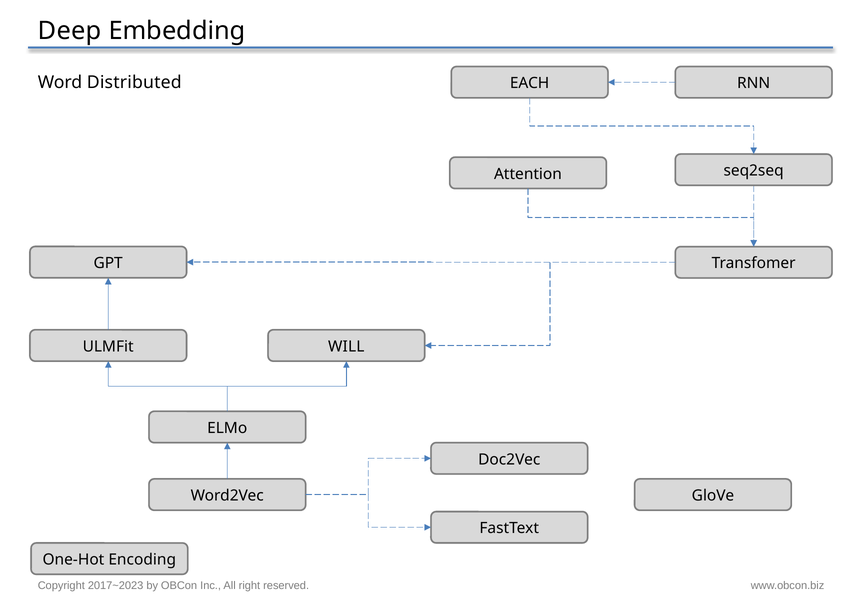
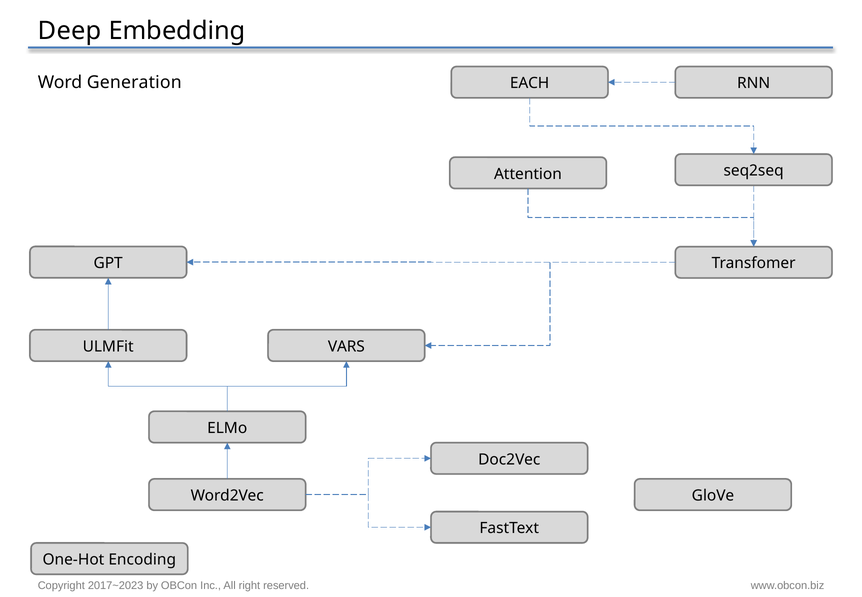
Distributed: Distributed -> Generation (134, 82)
WILL: WILL -> VARS (346, 346)
